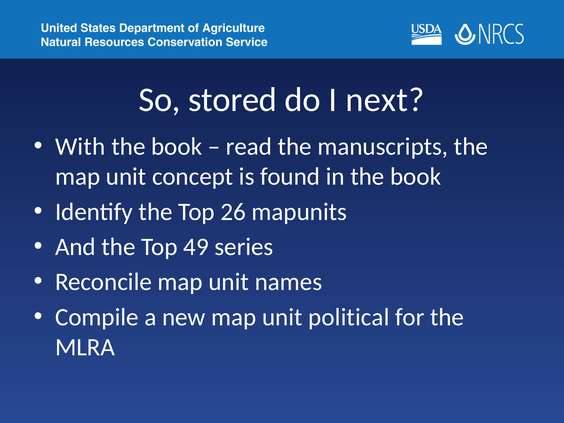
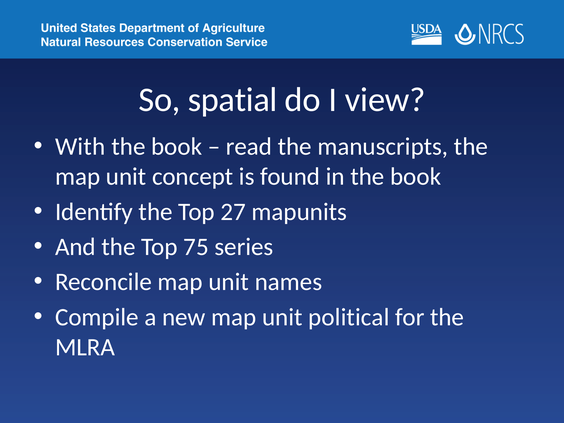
stored: stored -> spatial (233, 100)
next: next -> view (385, 100)
26: 26 -> 27 (233, 212)
49: 49 -> 75 (196, 247)
